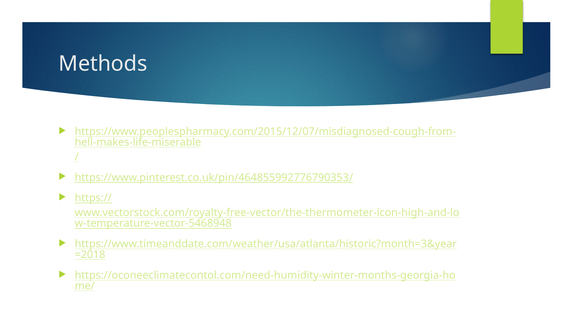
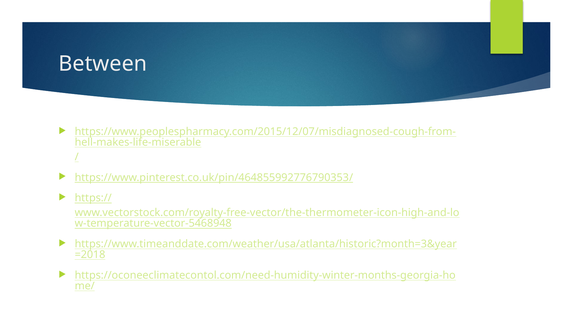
Methods: Methods -> Between (103, 64)
